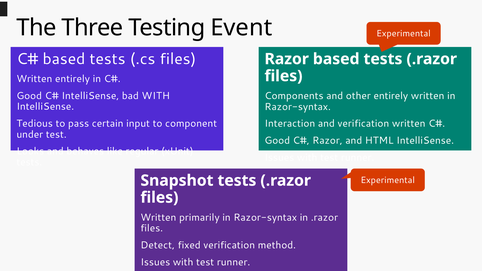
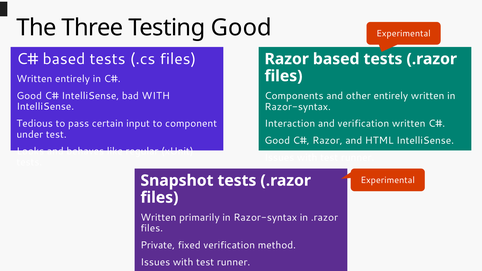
Testing Event: Event -> Good (241, 28)
Detect: Detect -> Private (158, 245)
